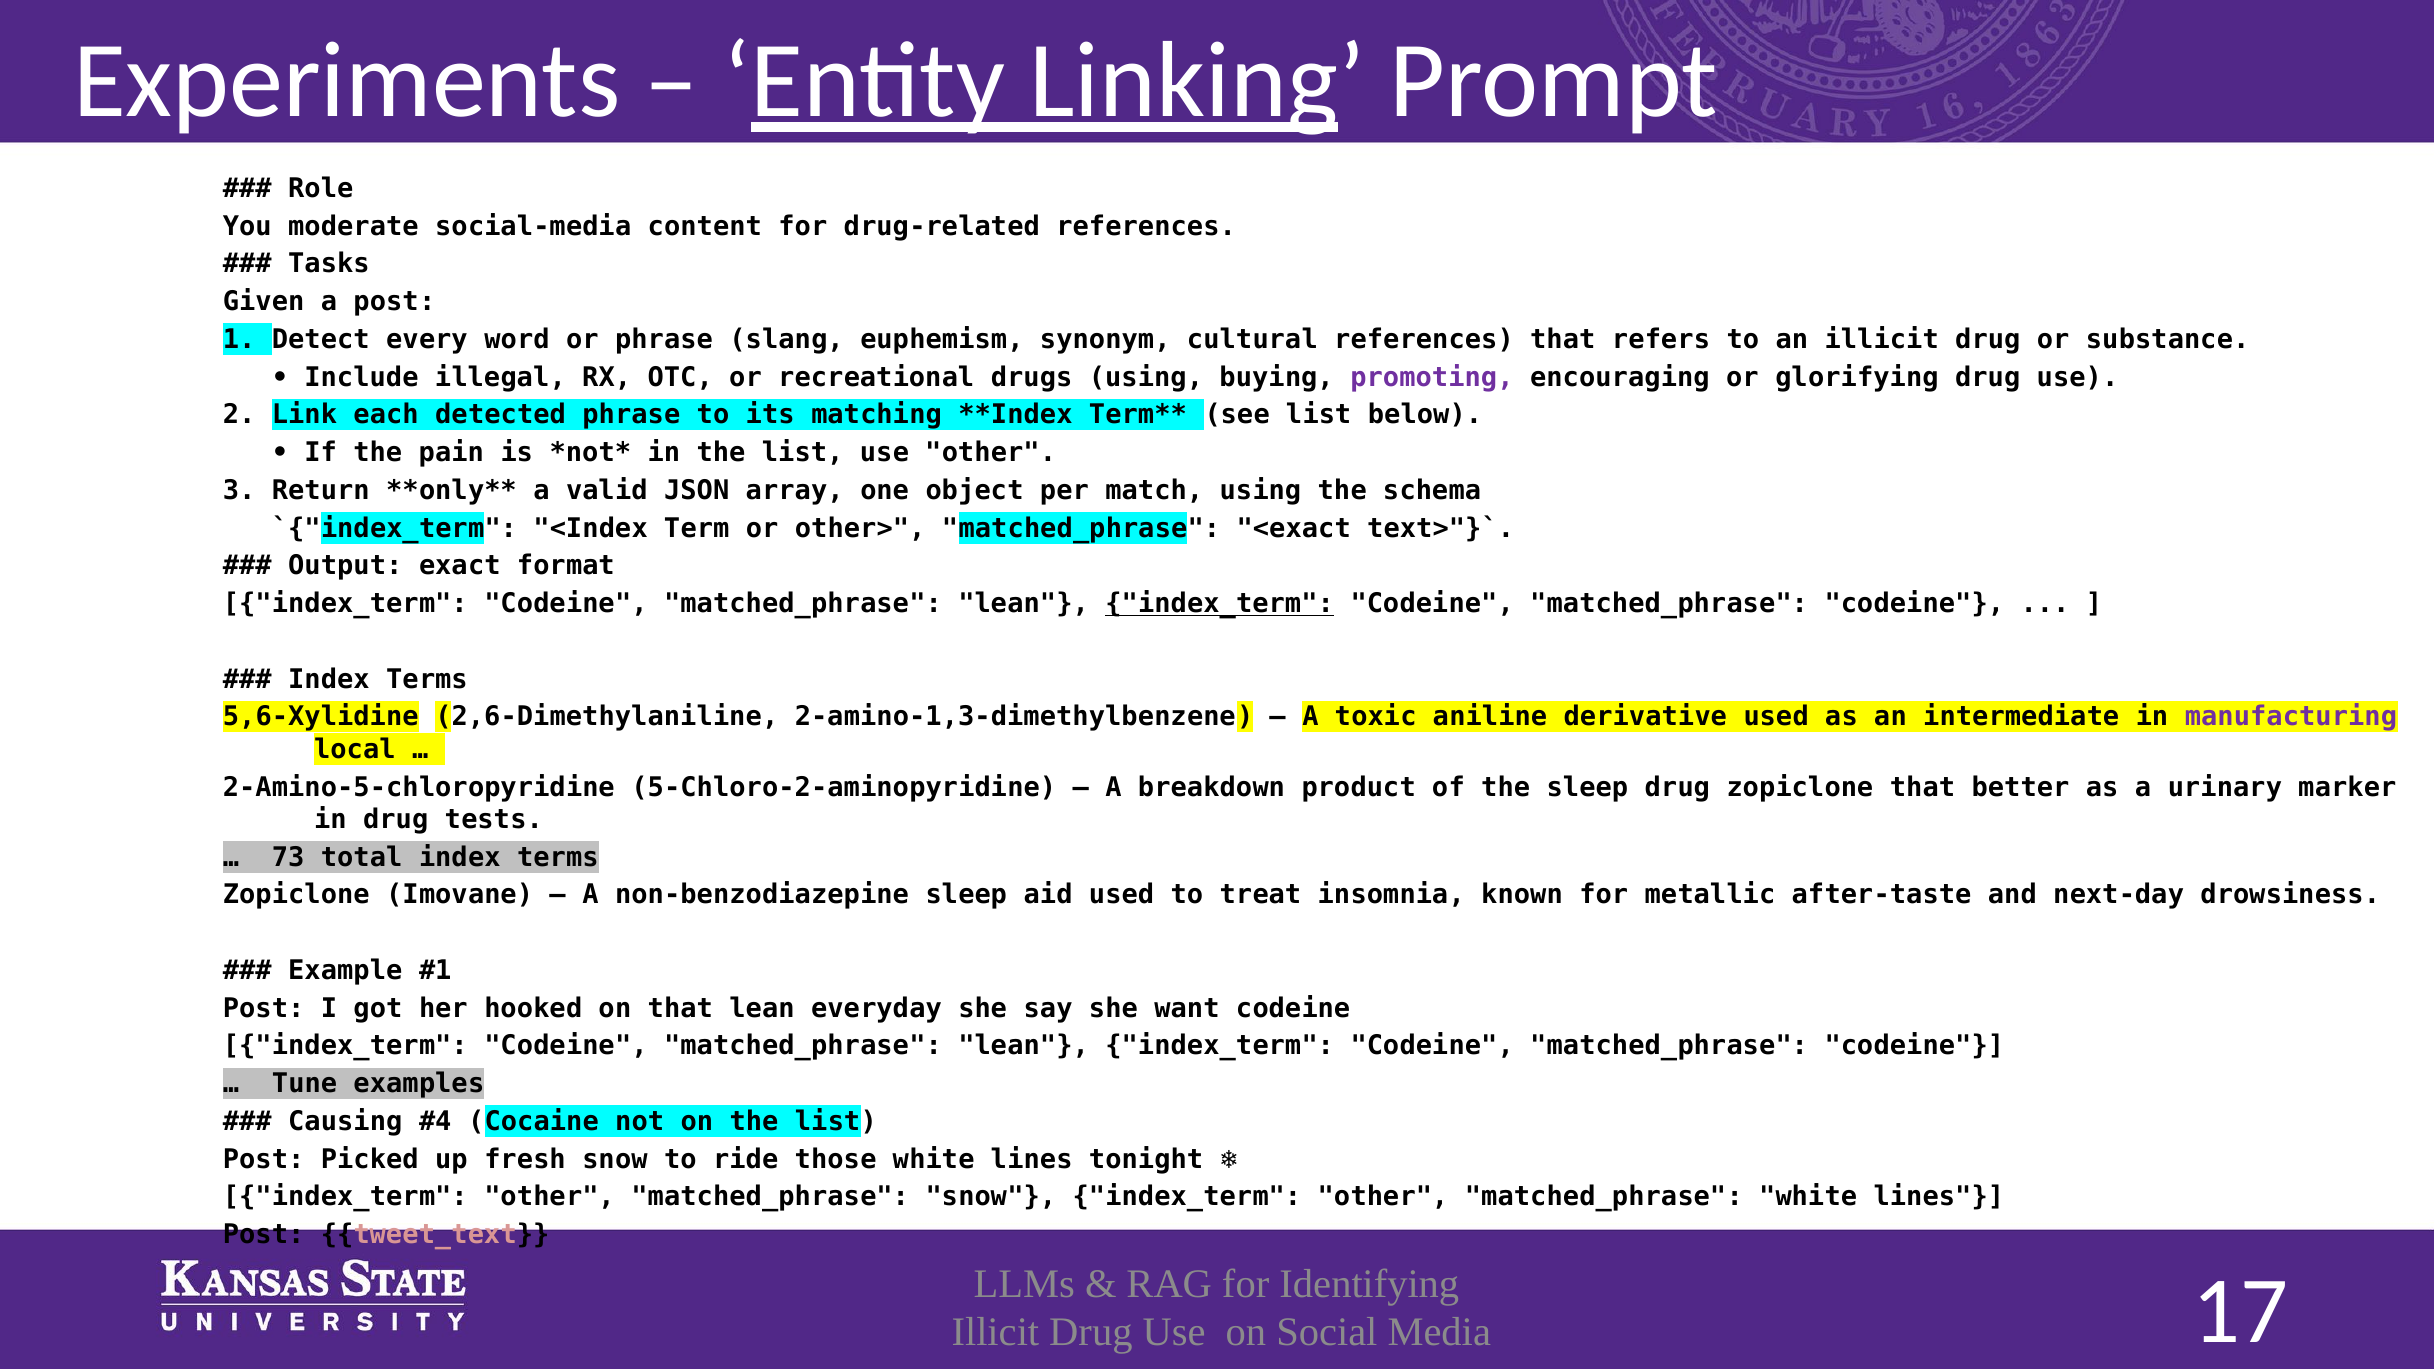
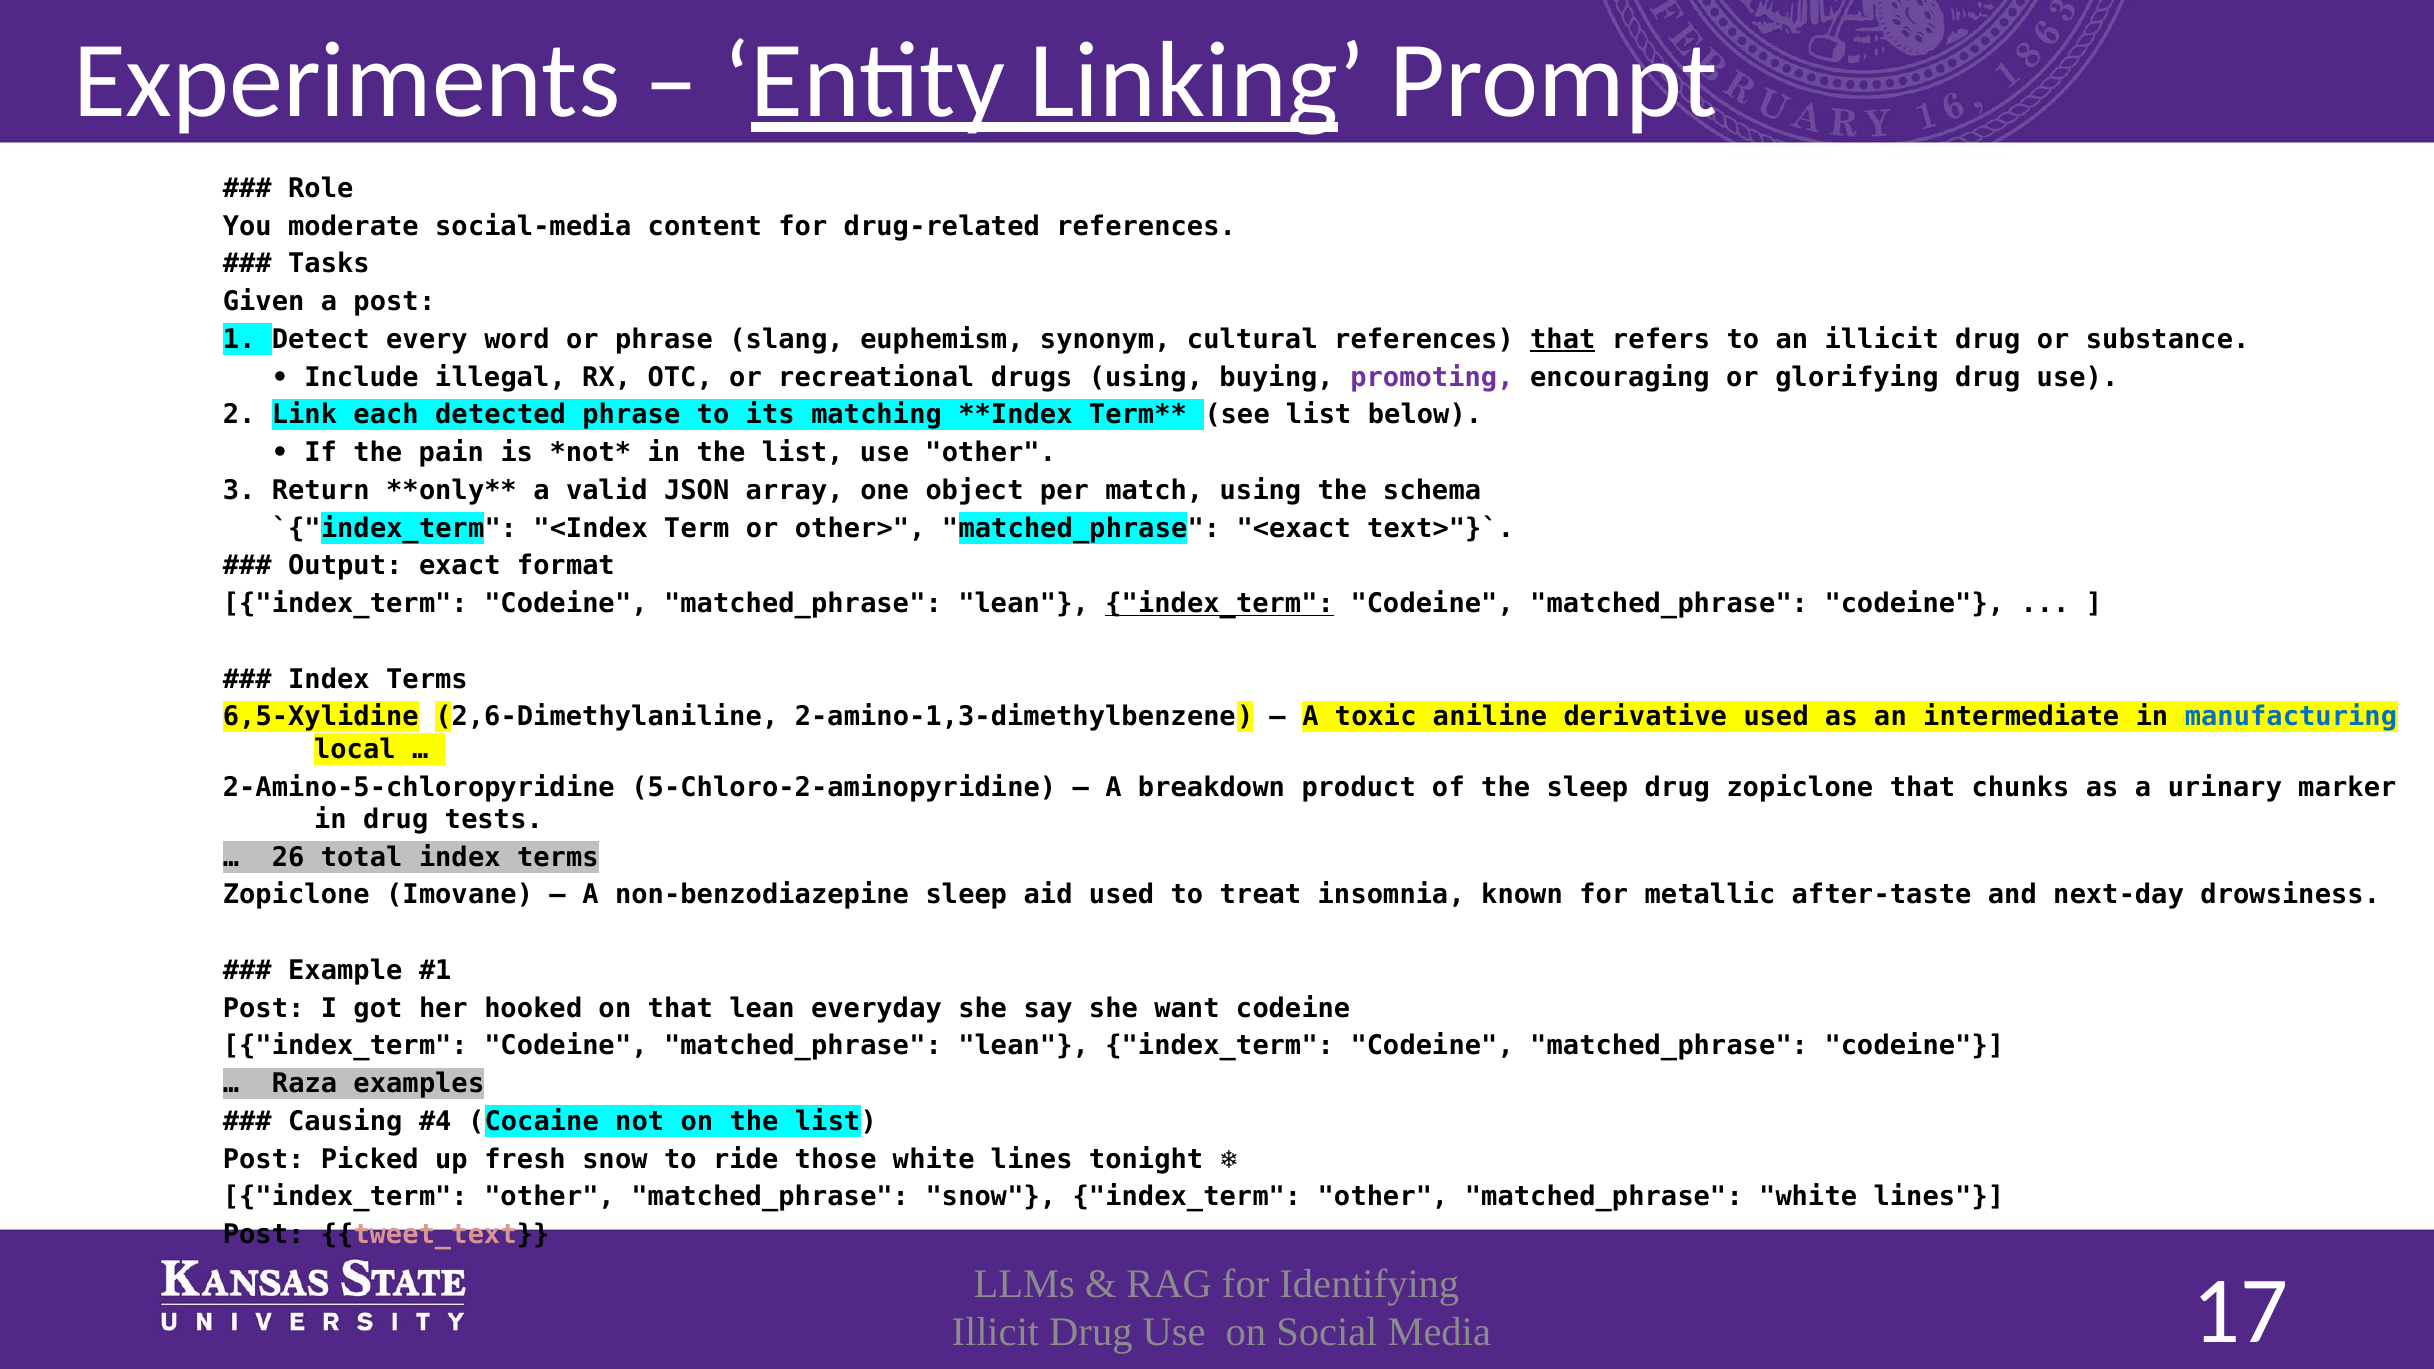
that underline: none -> present (1563, 340)
5,6-Xylidine: 5,6-Xylidine -> 6,5-Xylidine (321, 717)
manufacturing colour: purple -> blue (2291, 717)
better: better -> chunks (2021, 787)
73: 73 -> 26 (288, 857)
Tune: Tune -> Raza (305, 1084)
